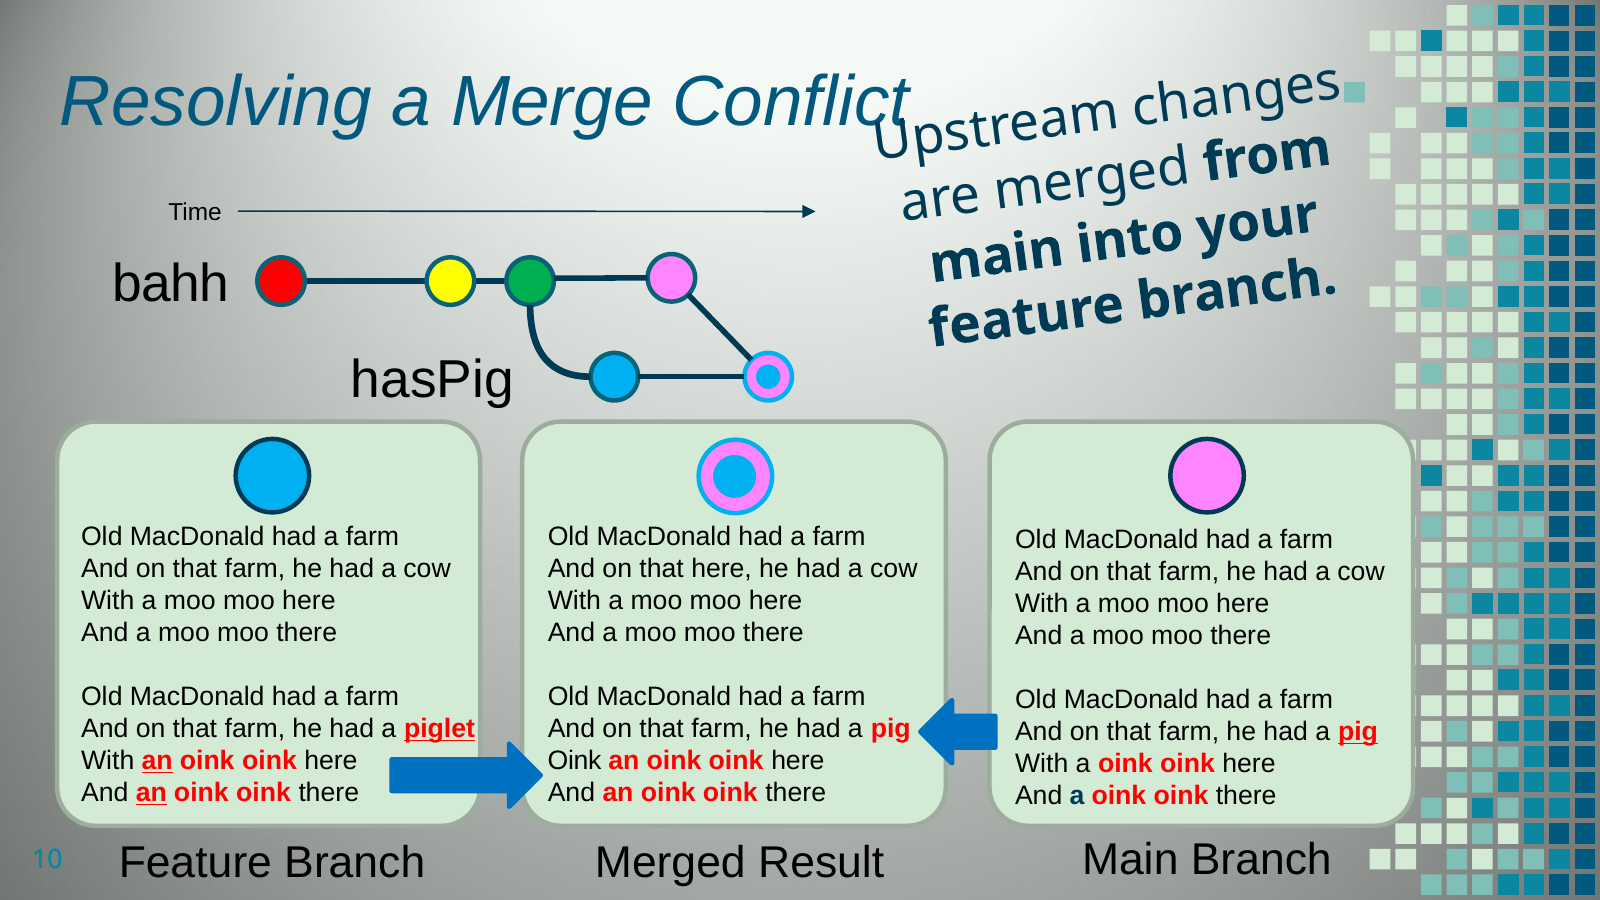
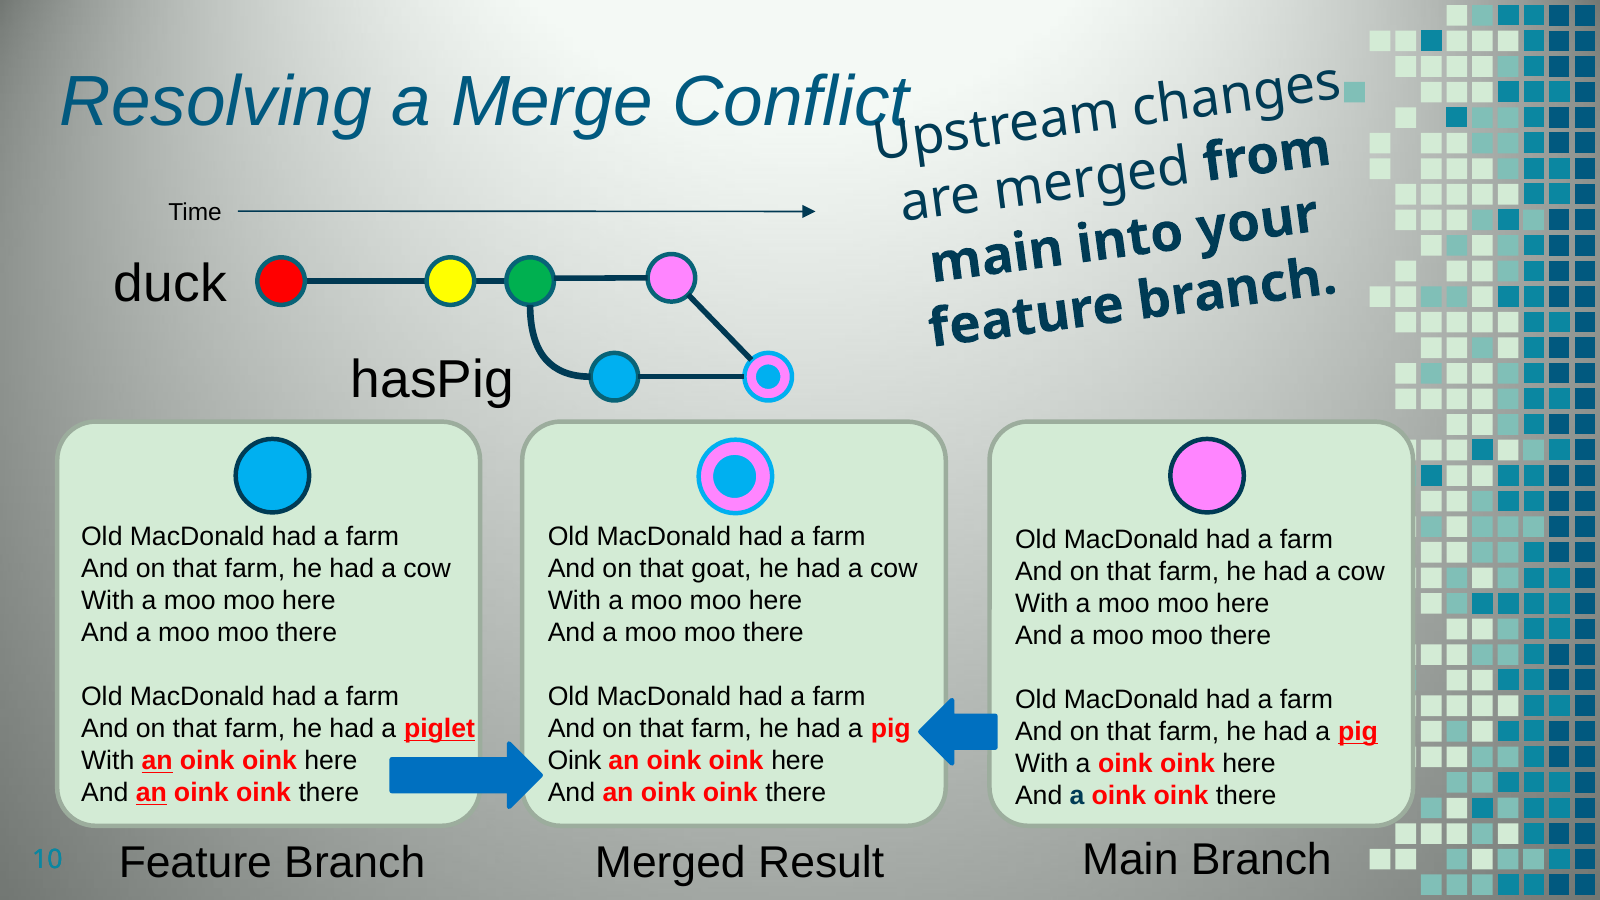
bahh: bahh -> duck (170, 284)
that here: here -> goat (721, 569)
